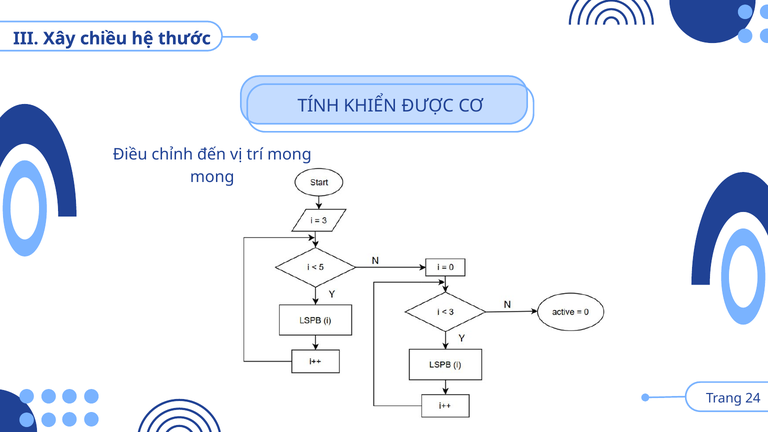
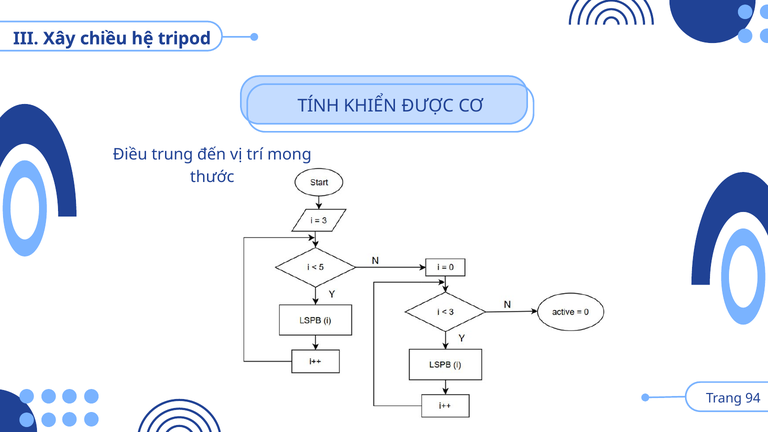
thước: thước -> tripod (184, 39)
chỉnh: chỉnh -> trung (172, 154)
mong: mong -> thước (212, 177)
24: 24 -> 94 (753, 398)
